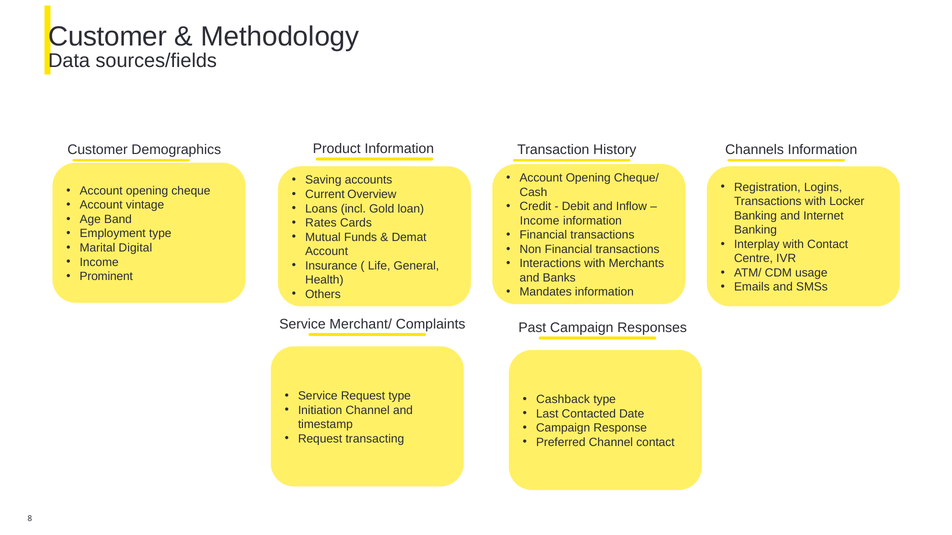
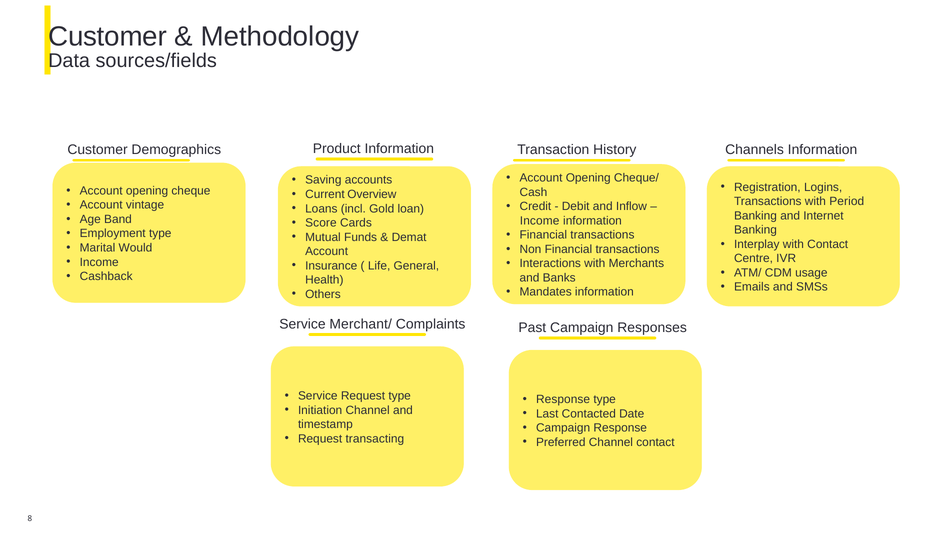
Locker: Locker -> Period (847, 202)
Rates: Rates -> Score (321, 223)
Digital: Digital -> Would (135, 248)
Prominent: Prominent -> Cashback (106, 277)
Cashback: Cashback -> Response (563, 400)
